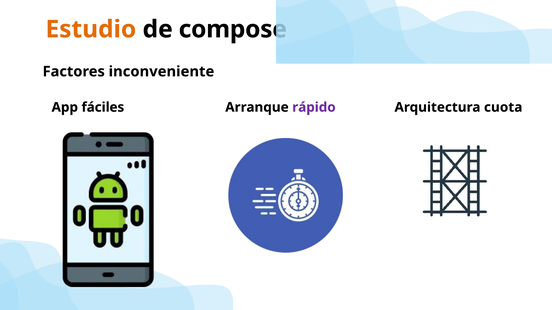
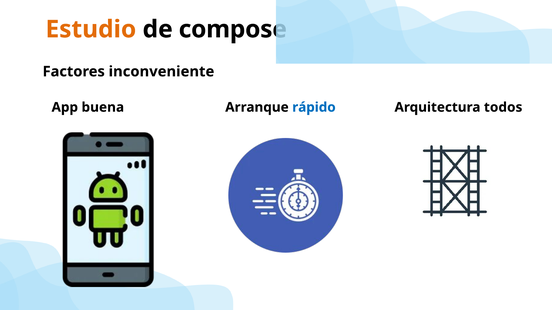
fáciles: fáciles -> buena (103, 107)
rápido colour: purple -> blue (314, 107)
cuota: cuota -> todos (503, 107)
